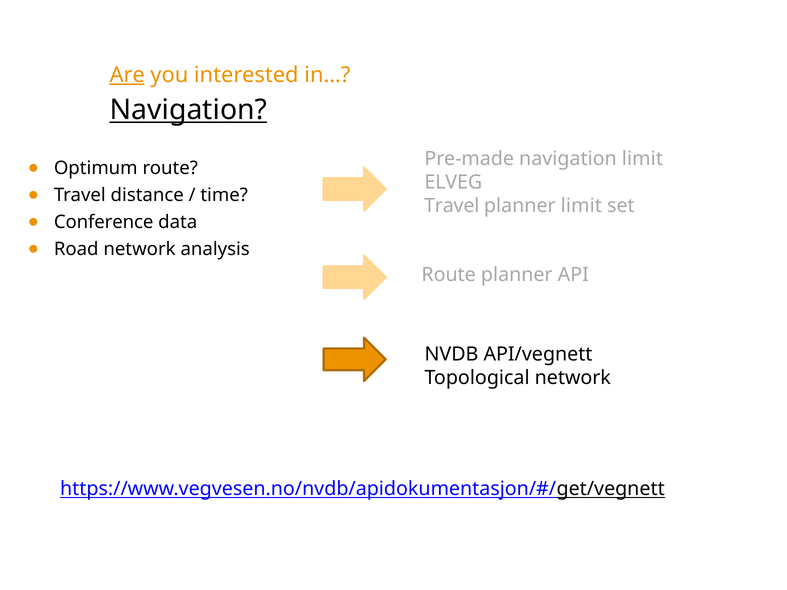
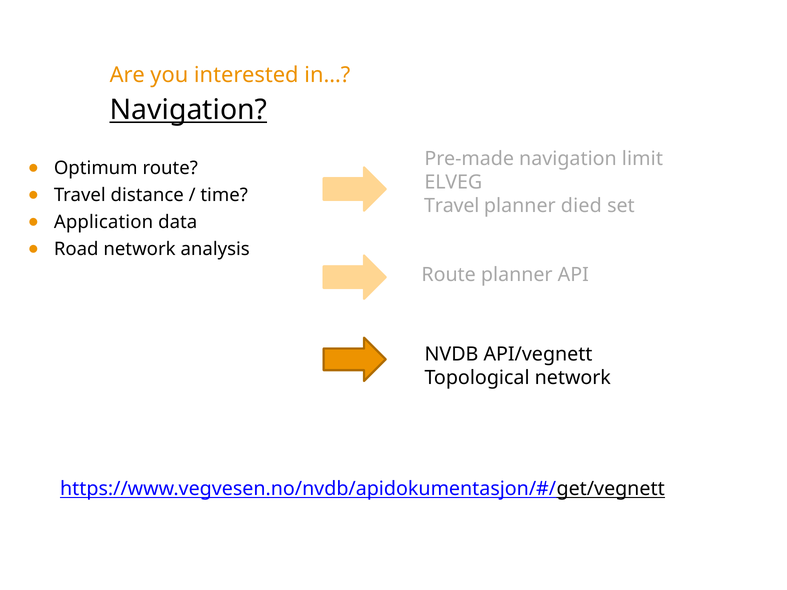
Are underline: present -> none (127, 75)
planner limit: limit -> died (581, 206)
Conference: Conference -> Application (104, 222)
